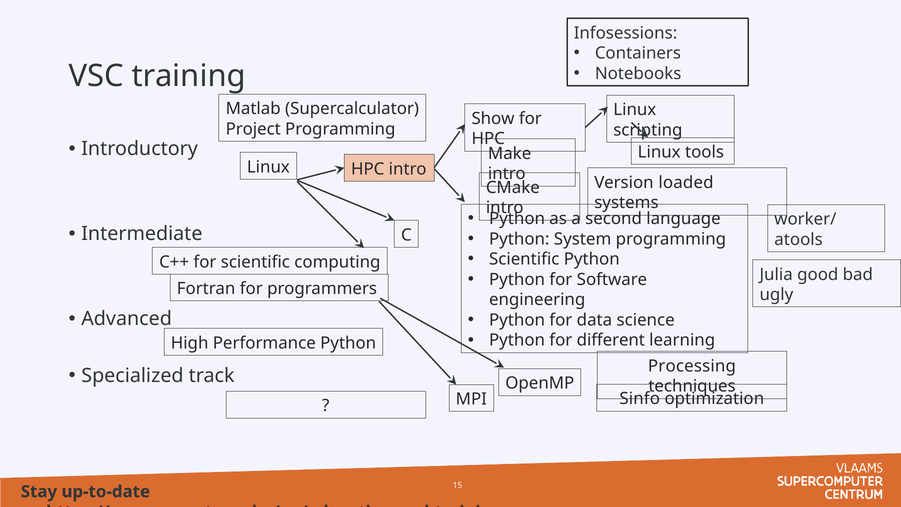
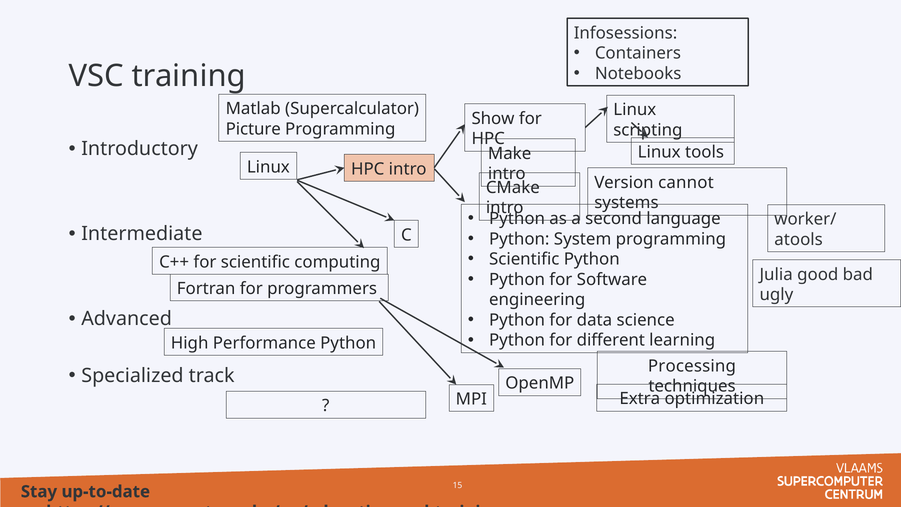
Project: Project -> Picture (253, 129)
loaded: loaded -> cannot (686, 183)
Sinfo: Sinfo -> Extra (640, 399)
